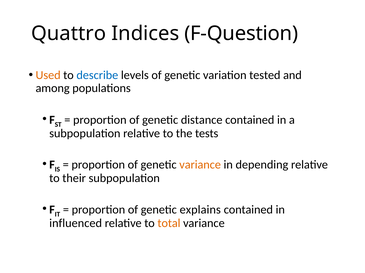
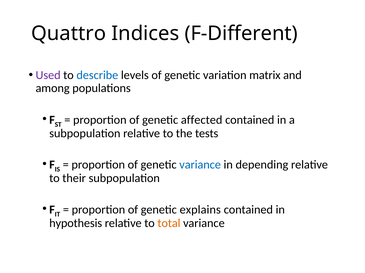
F-Question: F-Question -> F-Different (241, 34)
Used colour: orange -> purple (48, 75)
tested: tested -> matrix (265, 75)
distance: distance -> affected (202, 120)
variance colour: orange -> blue (200, 165)
influenced: influenced -> hypothesis (76, 224)
